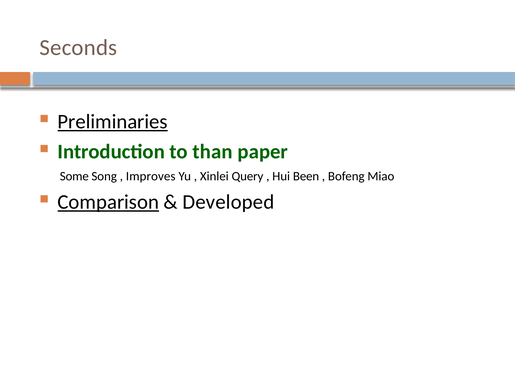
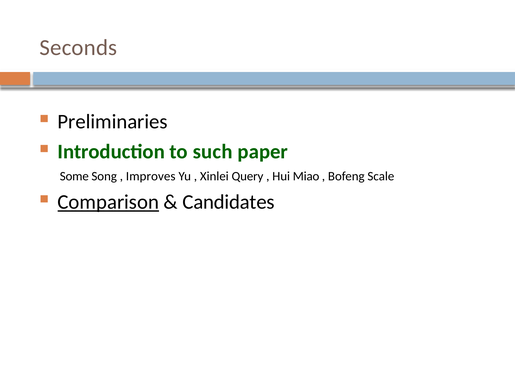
Preliminaries underline: present -> none (113, 122)
than: than -> such (213, 152)
Been: Been -> Miao (306, 176)
Miao: Miao -> Scale (381, 176)
Developed: Developed -> Candidates (229, 202)
